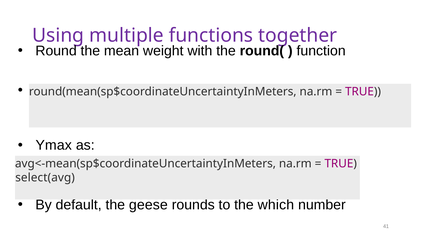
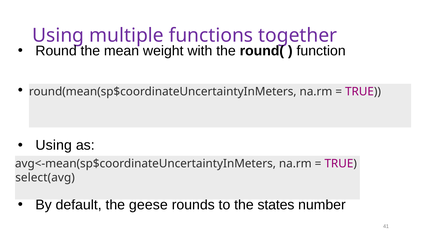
Ymax: Ymax -> Using (54, 145)
which: which -> states (276, 205)
